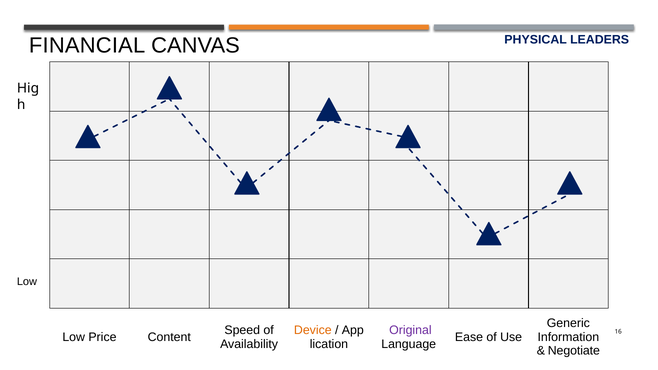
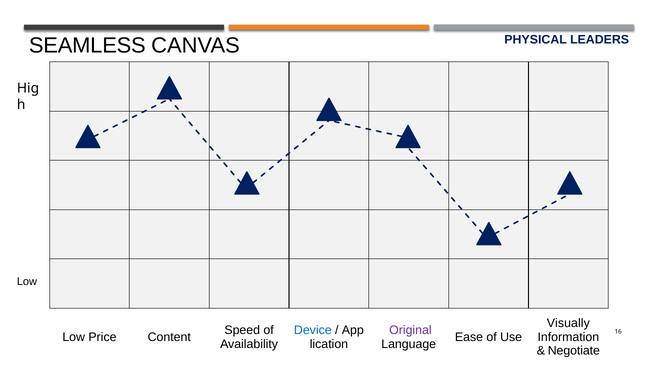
FINANCIAL: FINANCIAL -> SEAMLESS (87, 46)
Generic: Generic -> Visually (568, 323)
Device colour: orange -> blue (313, 330)
